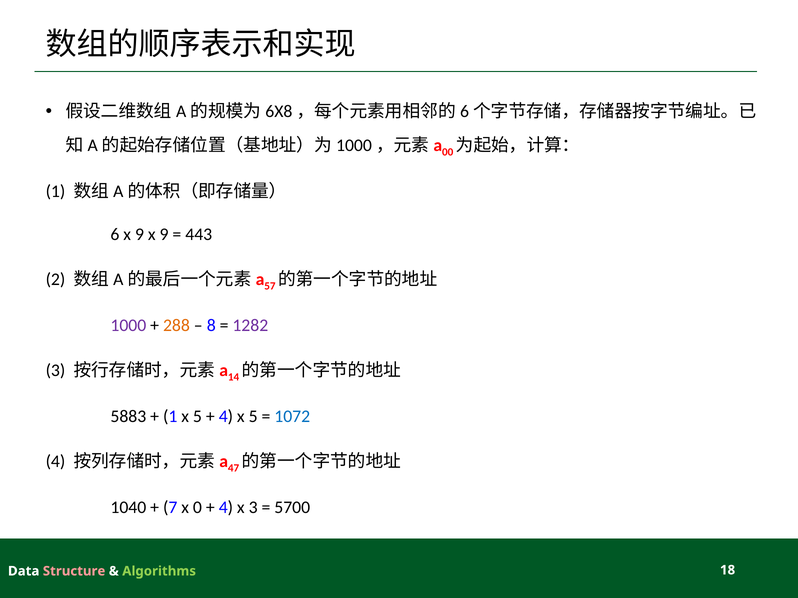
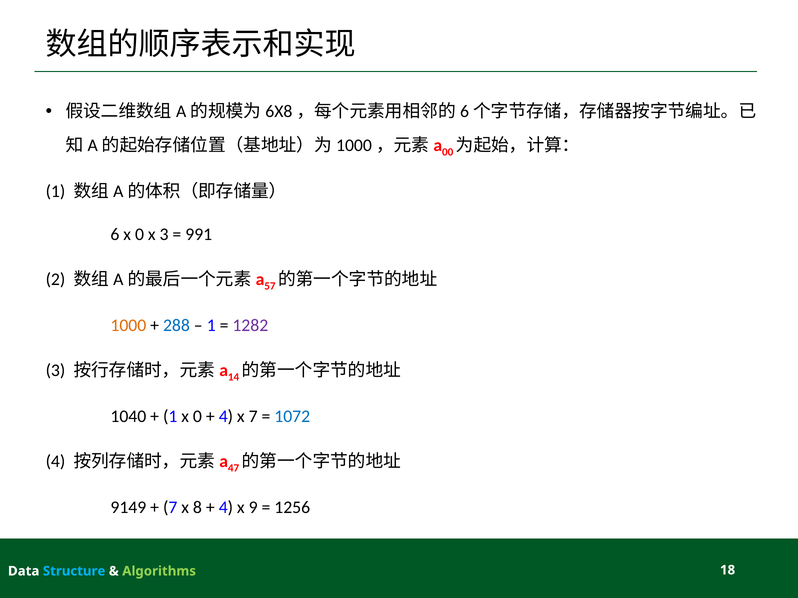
6 x 9: 9 -> 0 (140, 235)
9: 9 -> 3 (164, 235)
443: 443 -> 991 (199, 235)
1000 colour: purple -> orange (128, 326)
288 colour: orange -> blue (176, 326)
8: 8 -> 1 (211, 326)
5883: 5883 -> 1040 (128, 417)
1 x 5: 5 -> 0 (197, 417)
4 x 5: 5 -> 7 (253, 417)
1040: 1040 -> 9149 (128, 508)
0: 0 -> 8 (197, 508)
x 3: 3 -> 9 (253, 508)
5700: 5700 -> 1256 (292, 508)
Structure colour: pink -> light blue (74, 572)
